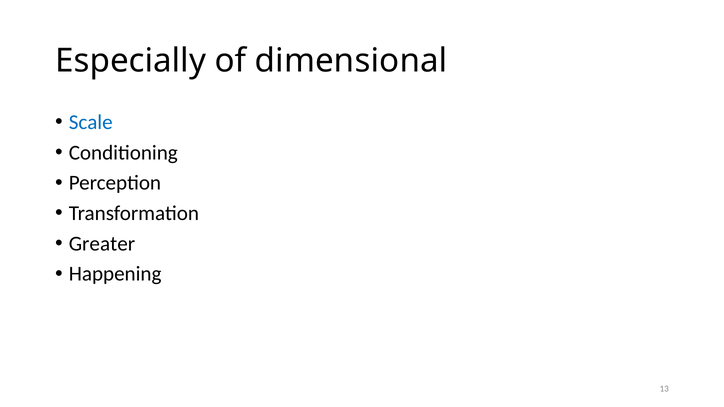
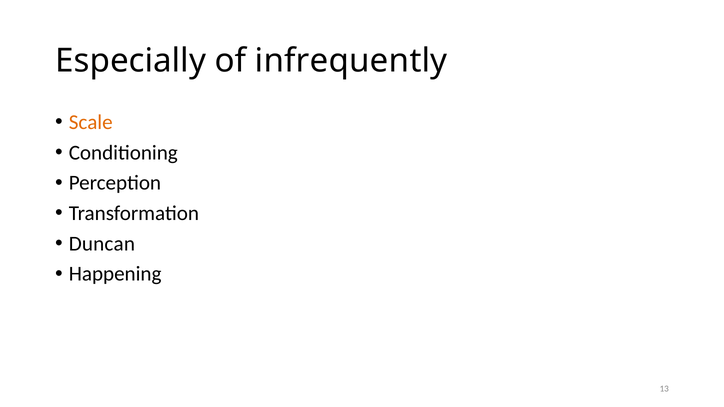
dimensional: dimensional -> infrequently (351, 61)
Scale colour: blue -> orange (91, 122)
Greater: Greater -> Duncan (102, 244)
